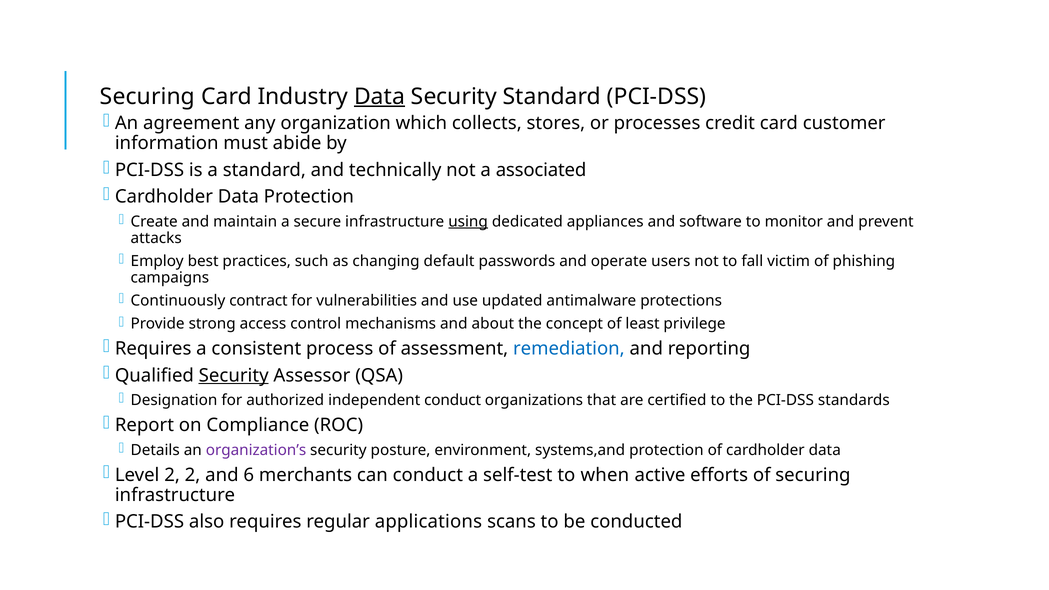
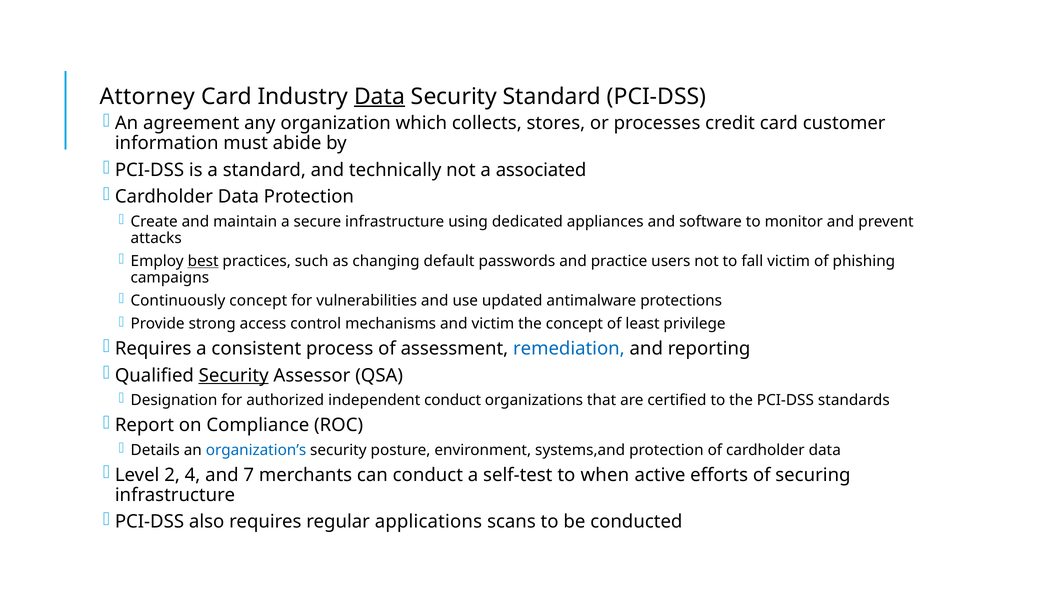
Securing: Securing -> Attorney (147, 96)
using underline: present -> none (468, 222)
best underline: none -> present (203, 261)
operate: operate -> practice (619, 261)
Continuously contract: contract -> concept (258, 301)
and about: about -> victim (493, 324)
organization’s colour: purple -> blue (256, 450)
2 2: 2 -> 4 (193, 475)
6: 6 -> 7 (249, 475)
